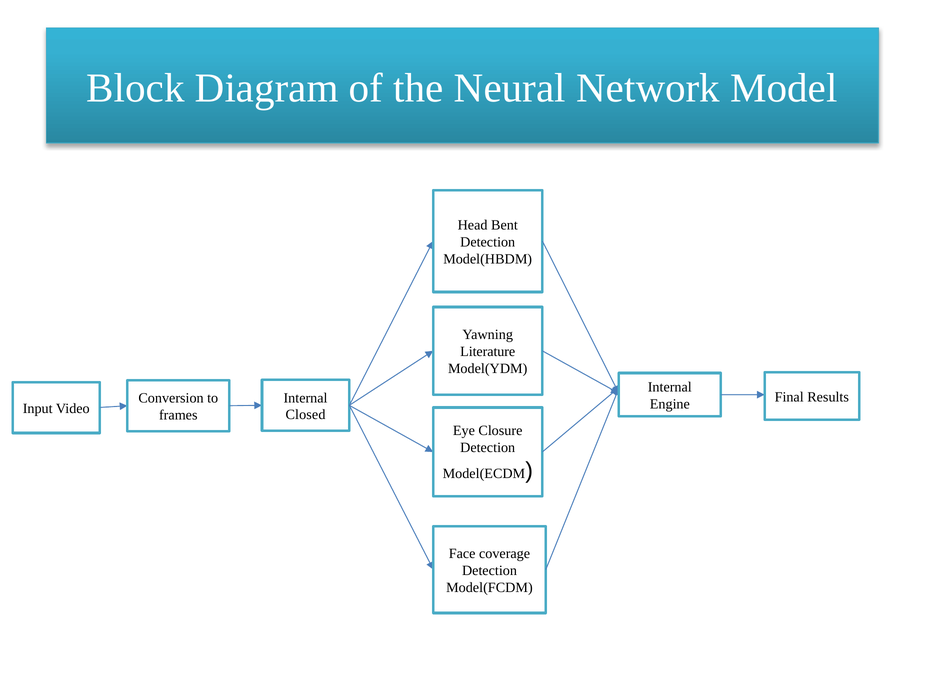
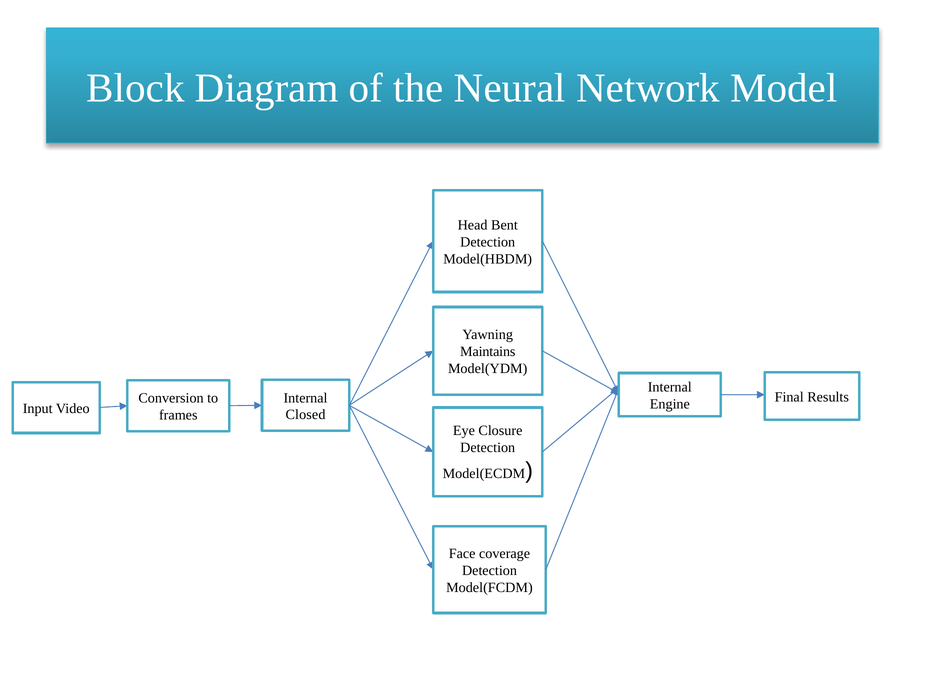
Literature: Literature -> Maintains (488, 352)
